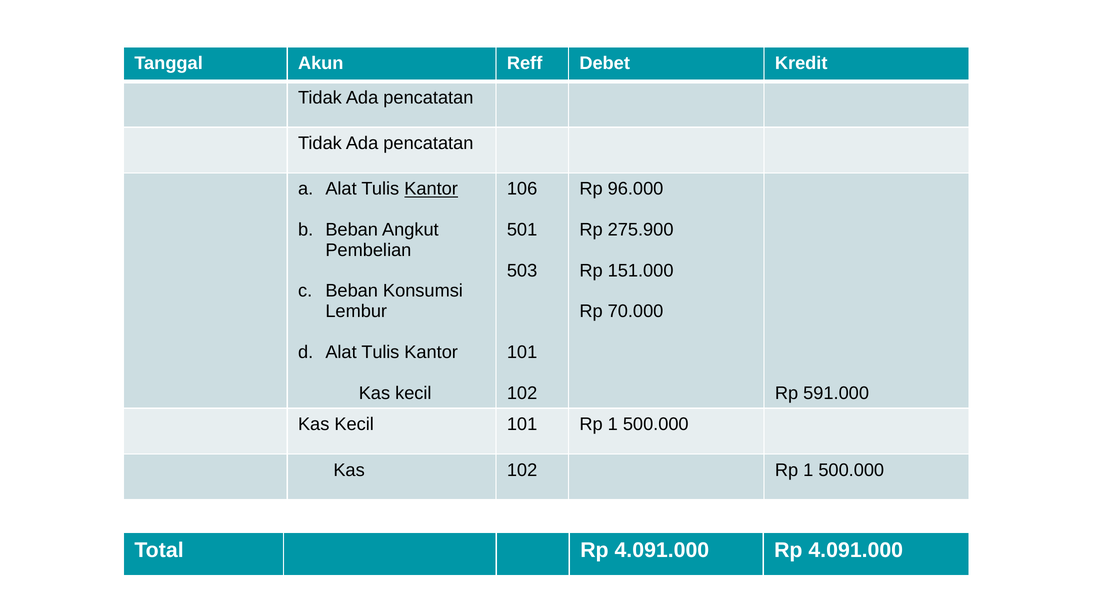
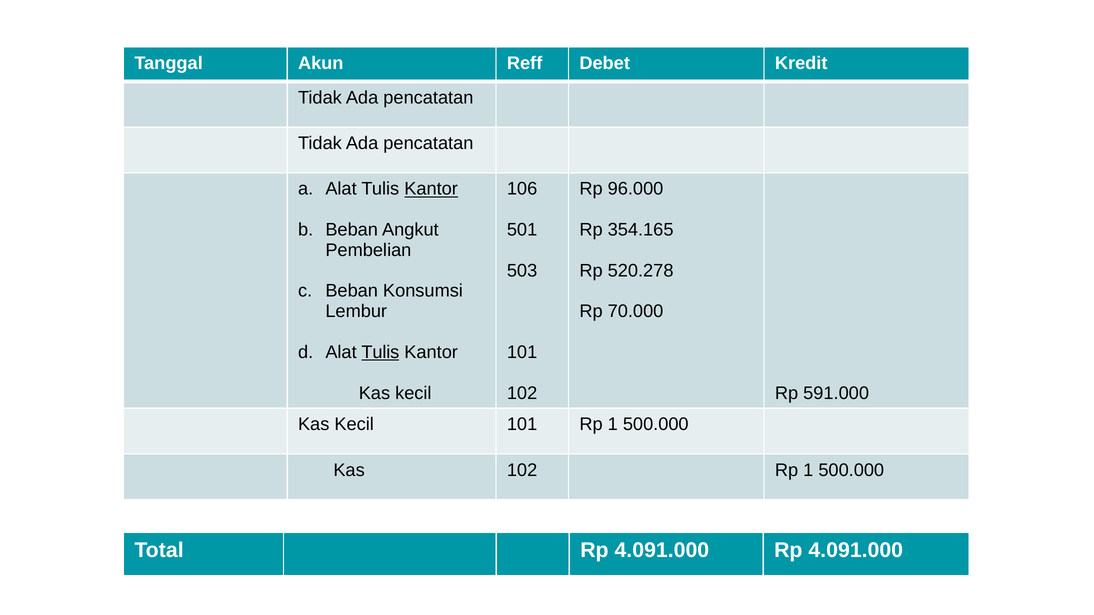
275.900: 275.900 -> 354.165 (641, 230)
151.000: 151.000 -> 520.278 (641, 271)
Tulis underline: none -> present (380, 352)
